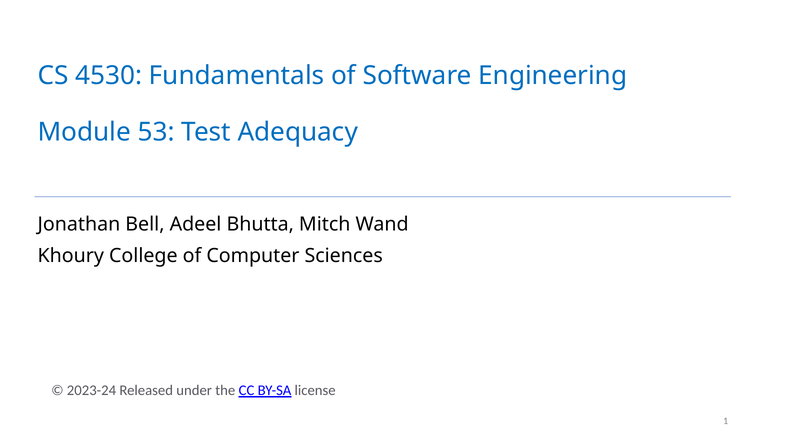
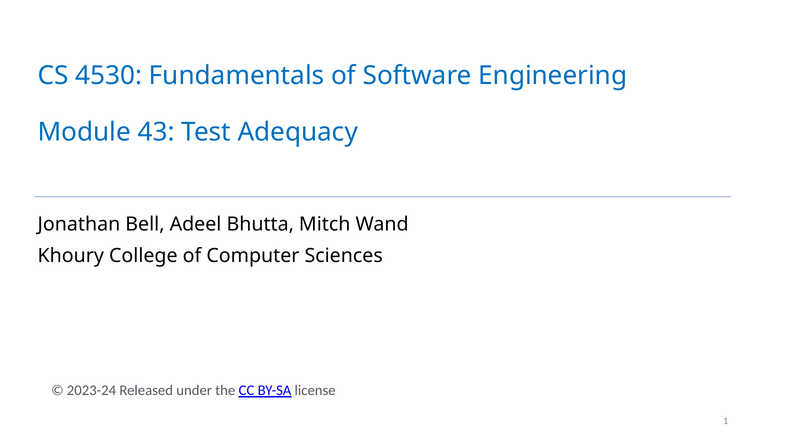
53: 53 -> 43 (156, 132)
